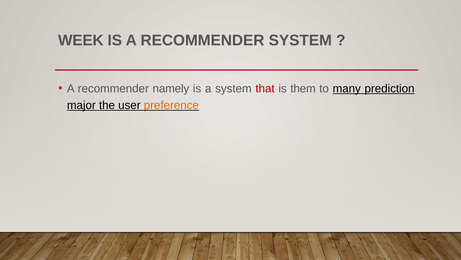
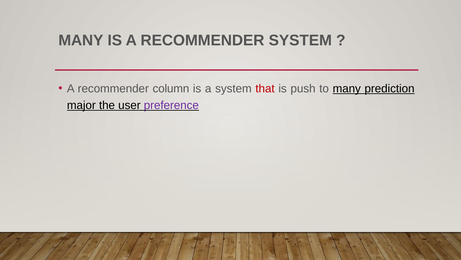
WEEK: WEEK -> MANY (81, 40)
namely: namely -> column (171, 88)
them: them -> push (303, 88)
preference colour: orange -> purple (171, 105)
